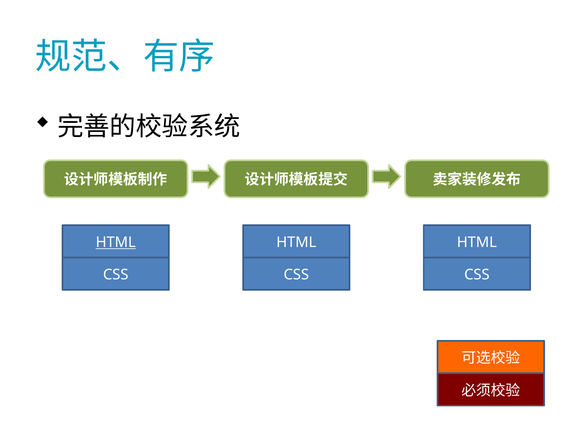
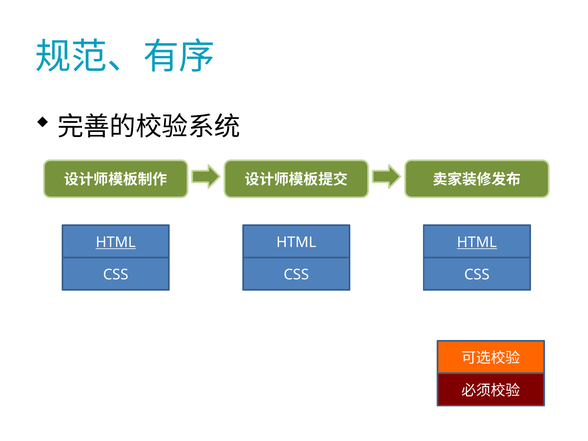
HTML underline: none -> present (477, 242)
